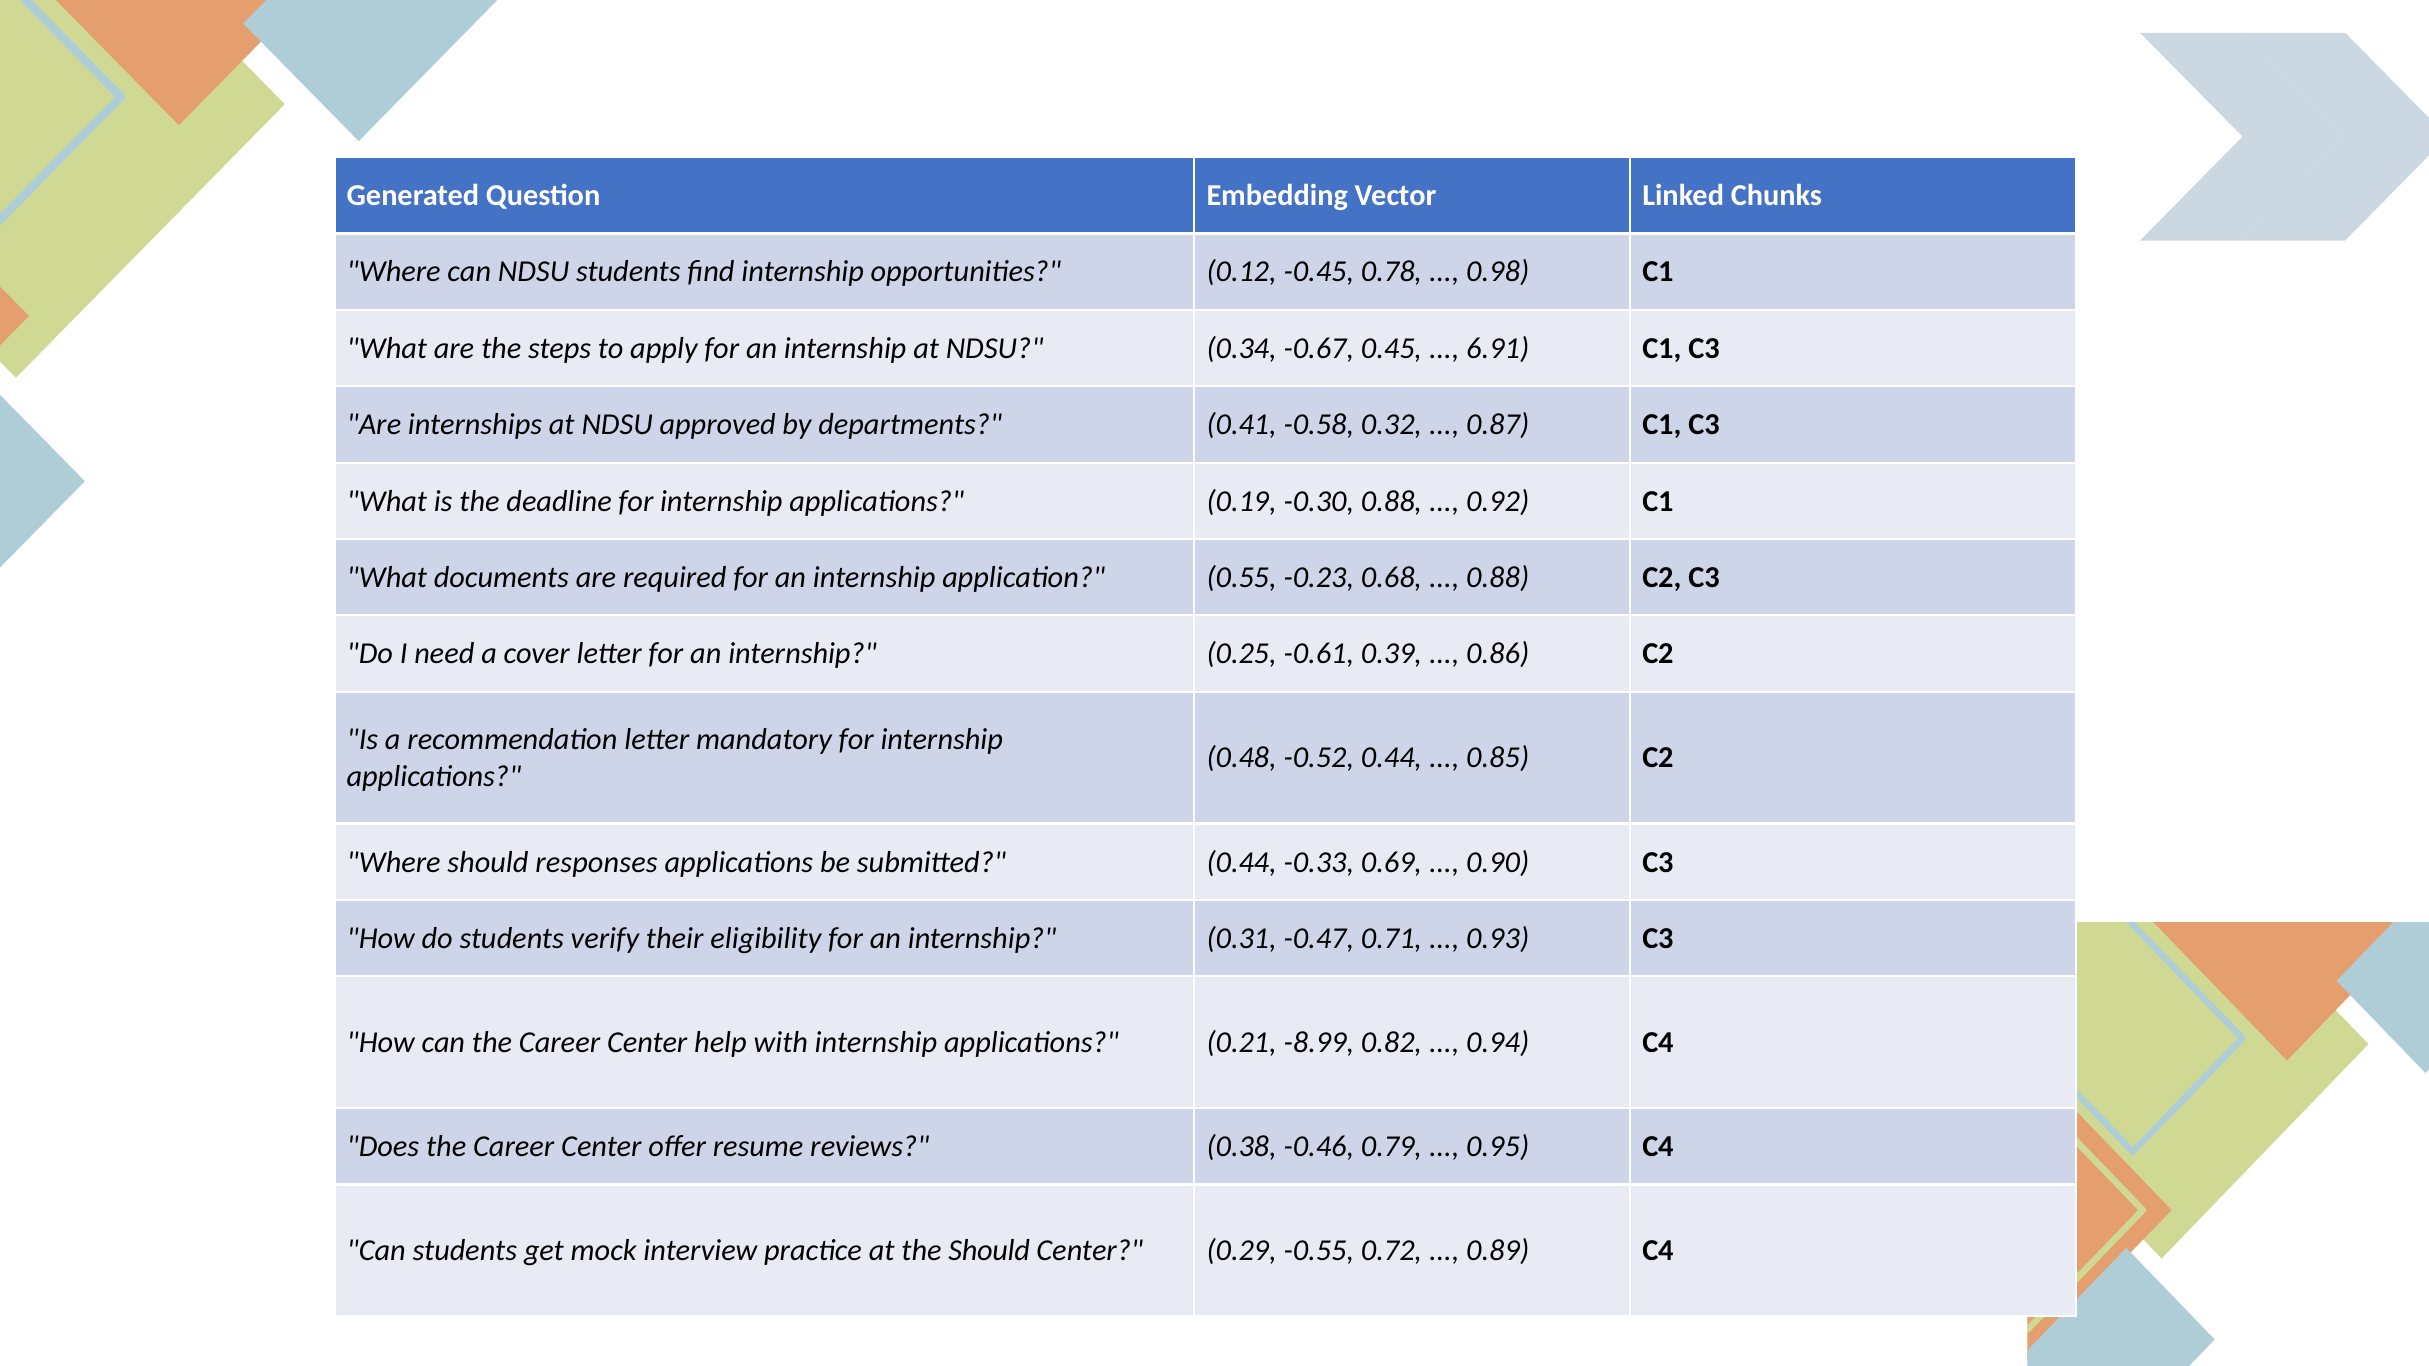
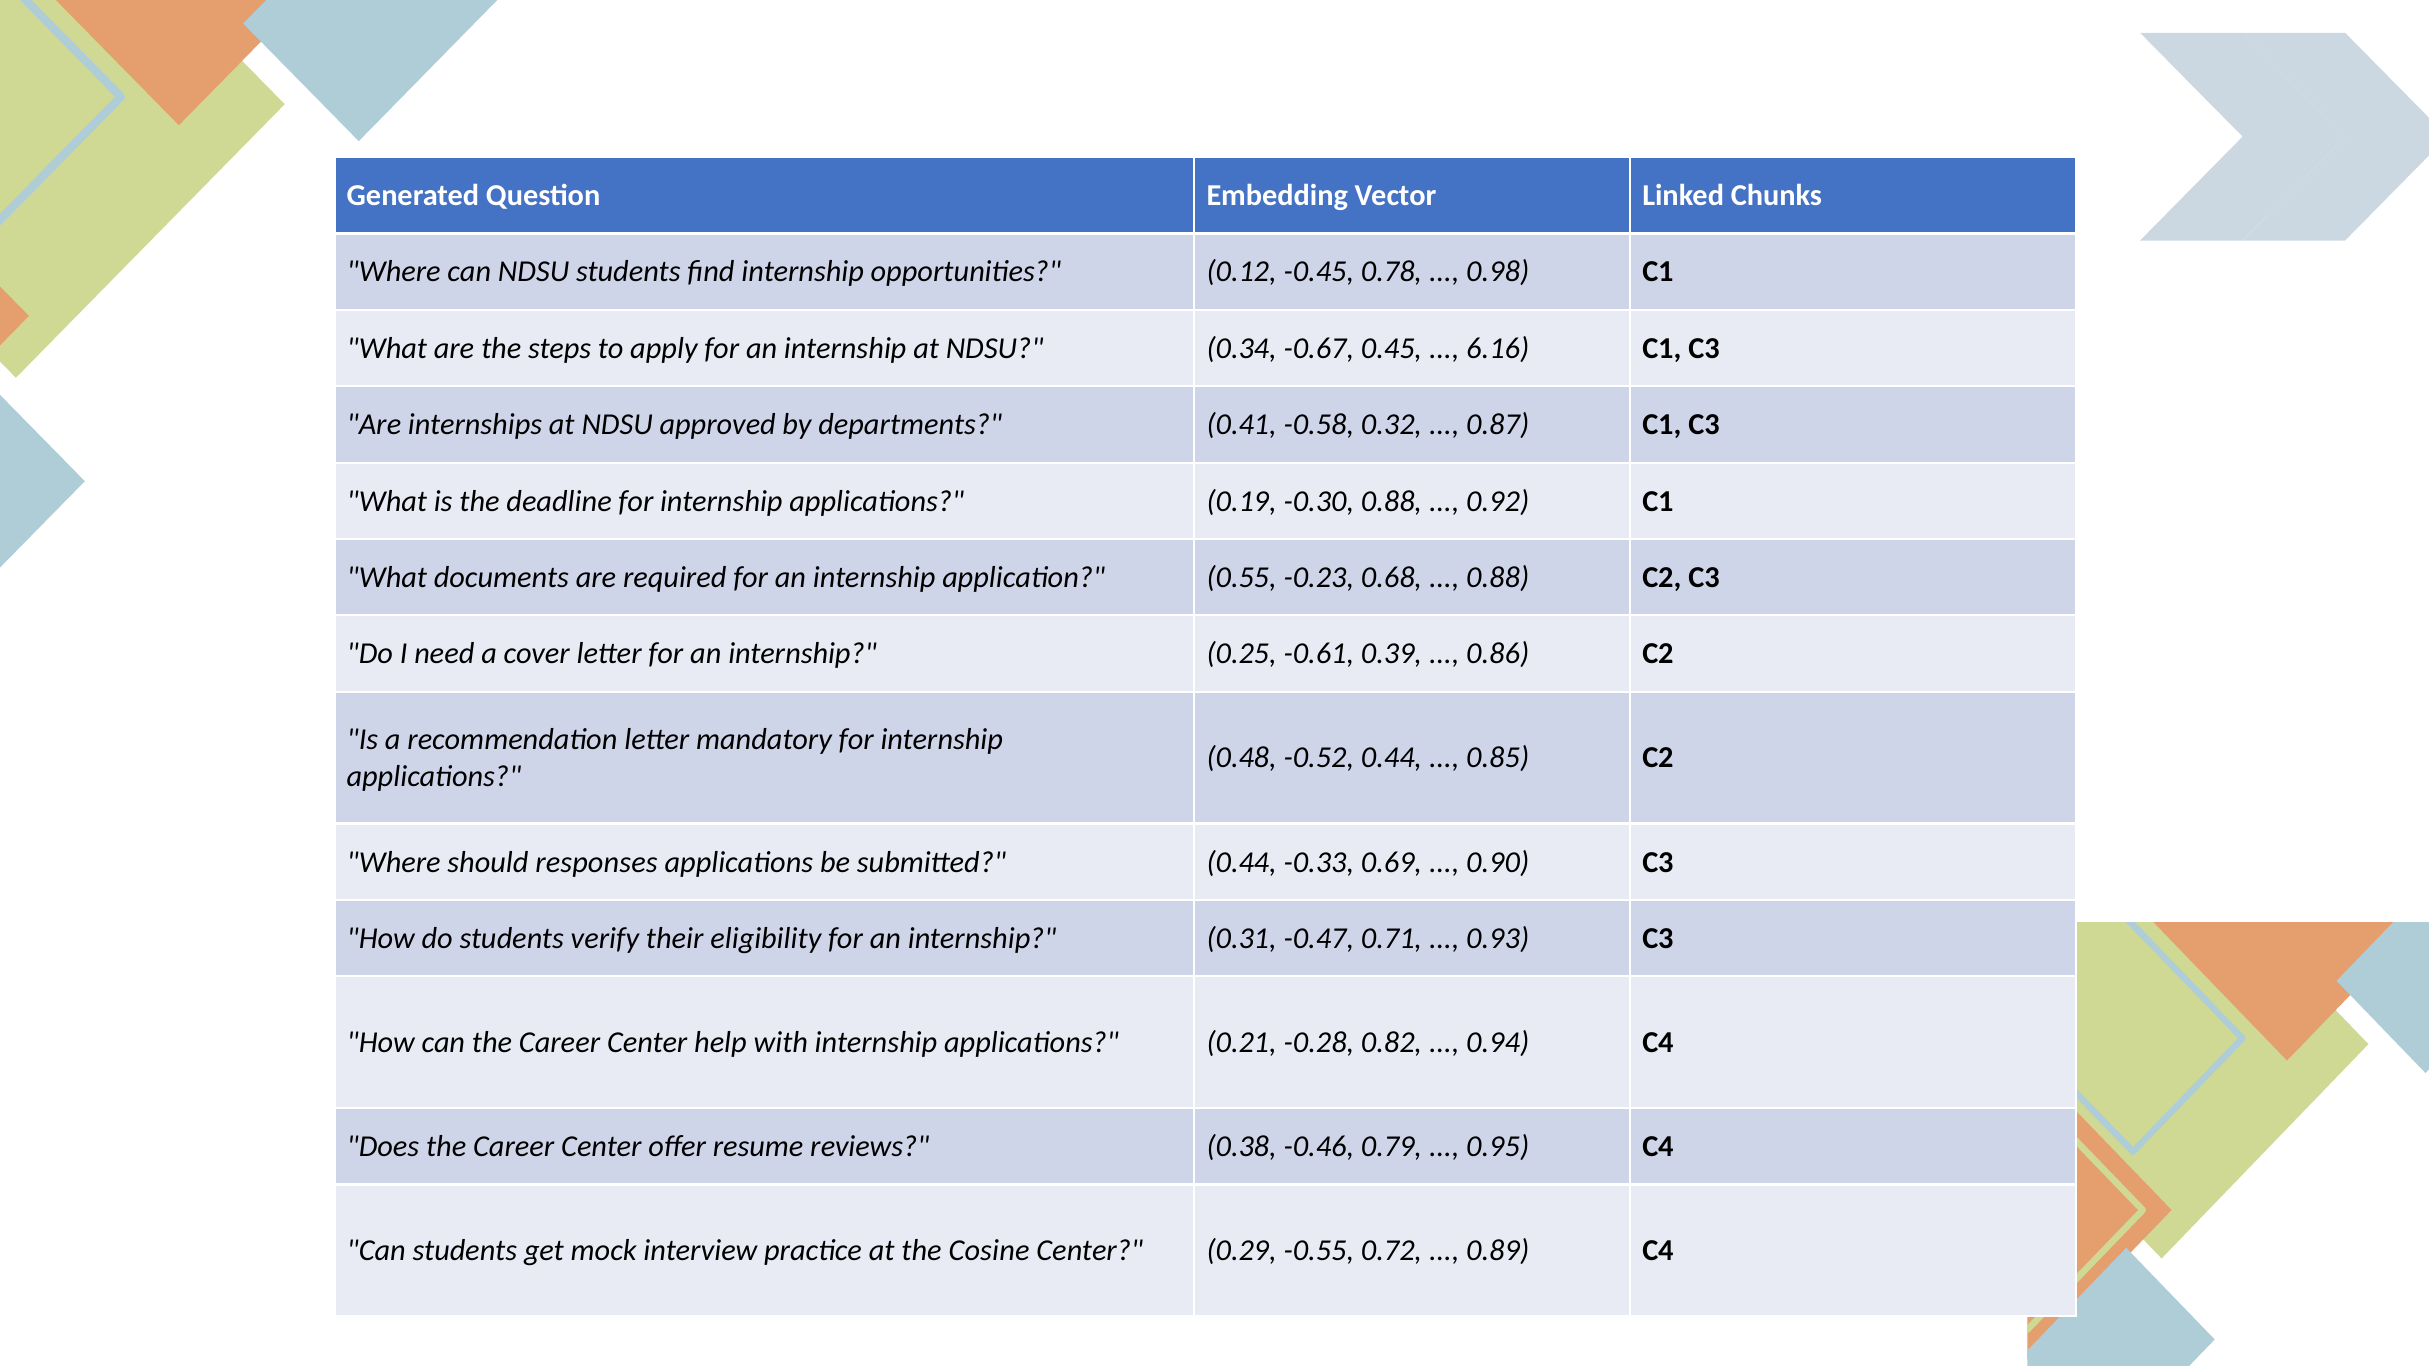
6.91: 6.91 -> 6.16 (1498, 348)
-8.99: -8.99 -> -0.28 (1319, 1043)
the Should: Should -> Cosine (989, 1251)
